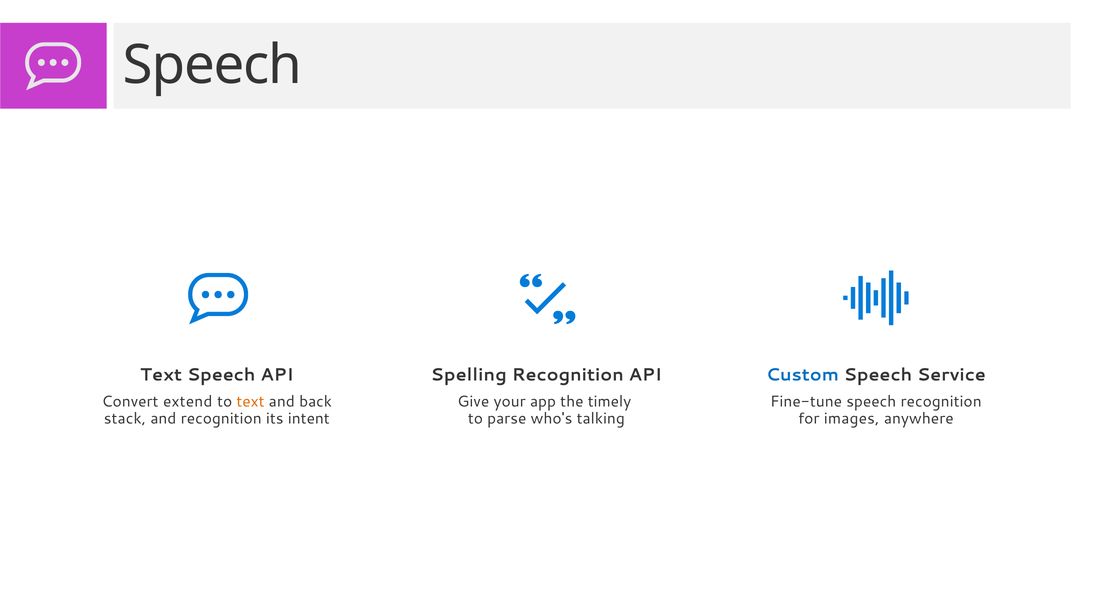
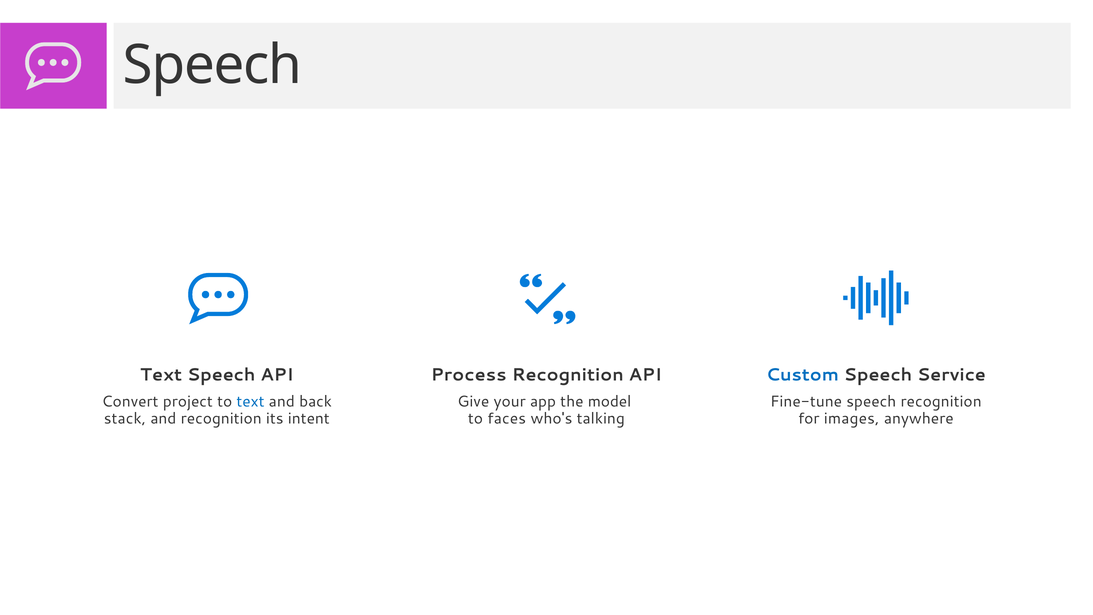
Spelling: Spelling -> Process (469, 375)
extend: extend -> project (188, 401)
text colour: orange -> blue (250, 401)
timely: timely -> model (610, 401)
parse: parse -> faces (507, 418)
